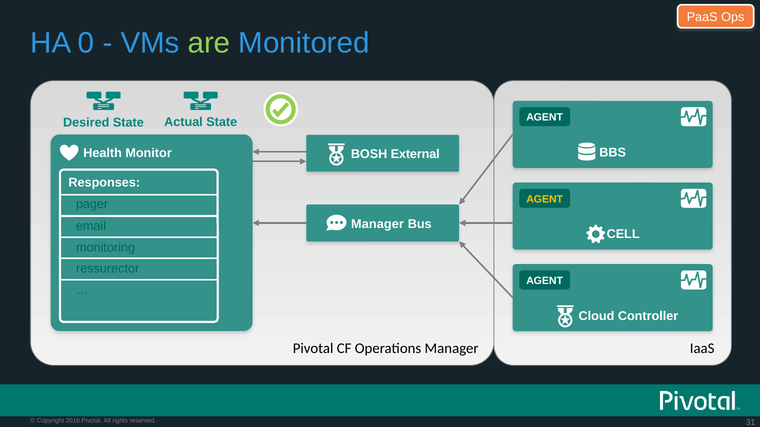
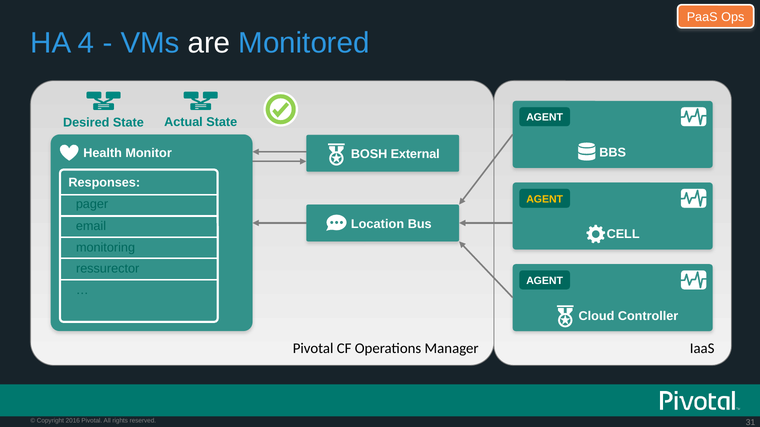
0: 0 -> 4 (86, 43)
are colour: light green -> white (209, 43)
Manager: Manager -> Location (378, 224)
